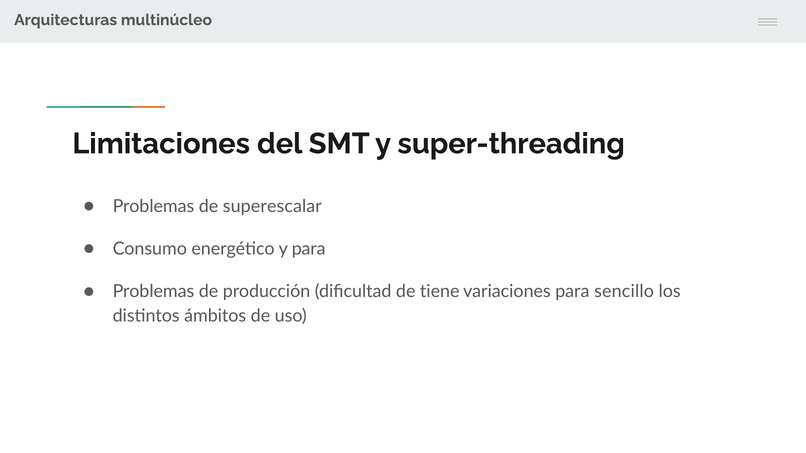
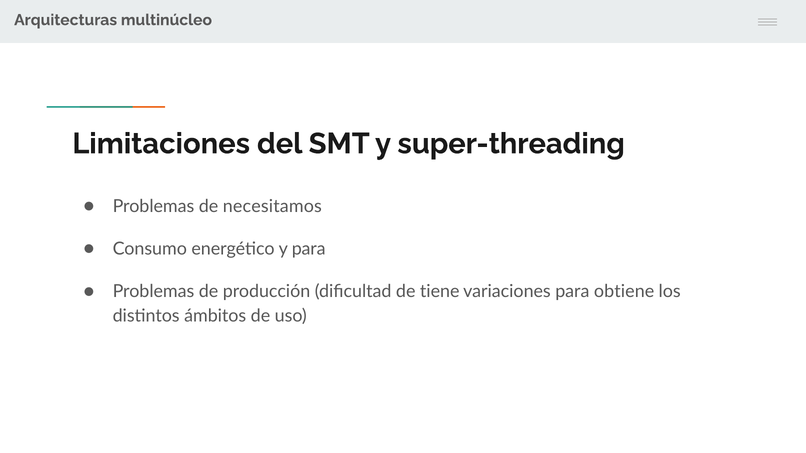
superescalar: superescalar -> necesitamos (272, 207)
sencillo: sencillo -> obtiene (624, 292)
